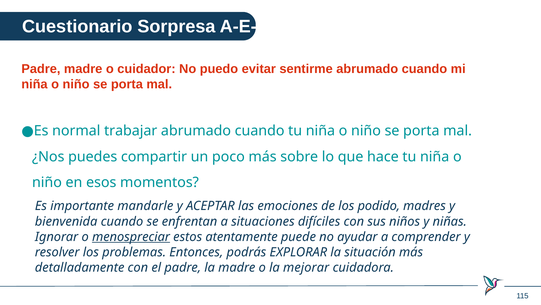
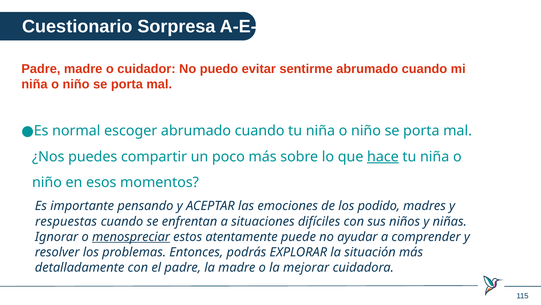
trabajar: trabajar -> escoger (131, 131)
hace underline: none -> present (383, 156)
mandarle: mandarle -> pensando (145, 206)
bienvenida: bienvenida -> respuestas (66, 221)
